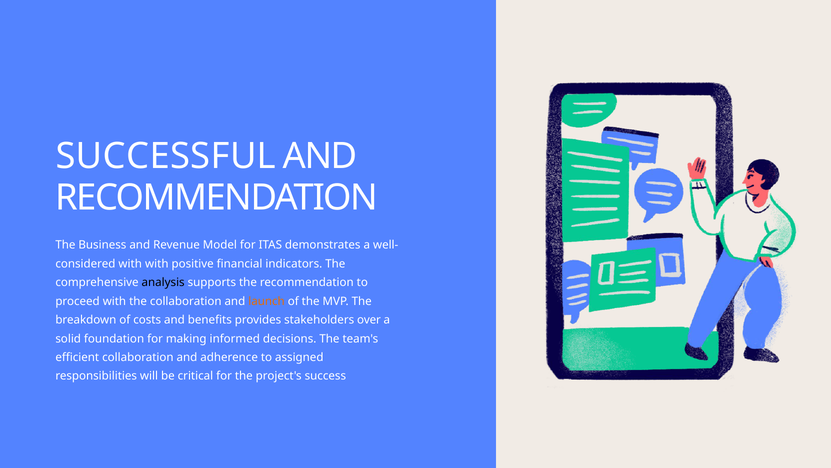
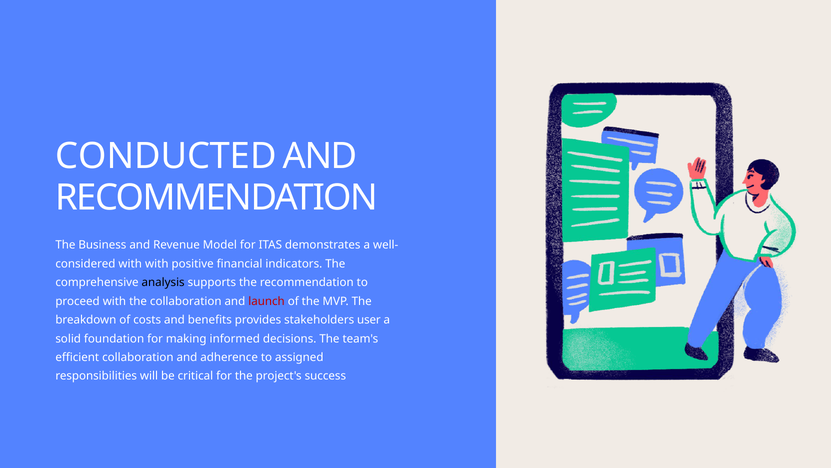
SUCCESSFUL: SUCCESSFUL -> CONDUCTED (166, 156)
launch colour: orange -> red (267, 301)
over: over -> user (369, 320)
